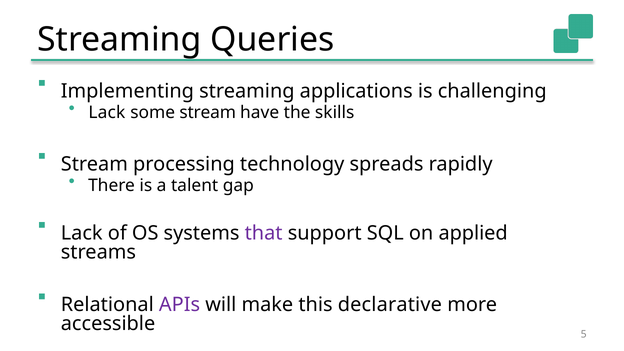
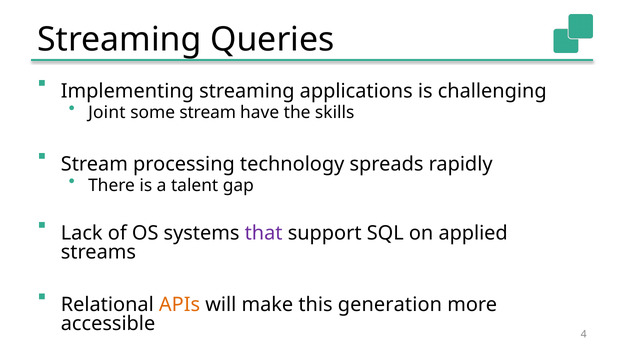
Lack: Lack -> Joint (107, 113)
APIs colour: purple -> orange (180, 304)
declarative: declarative -> generation (390, 304)
5: 5 -> 4 (584, 335)
